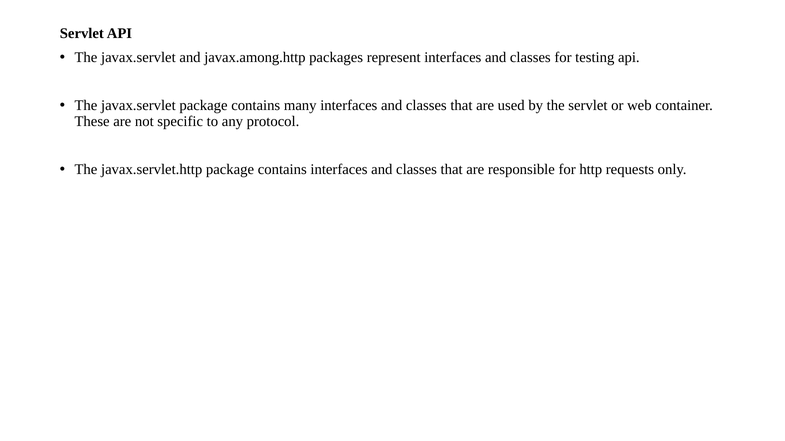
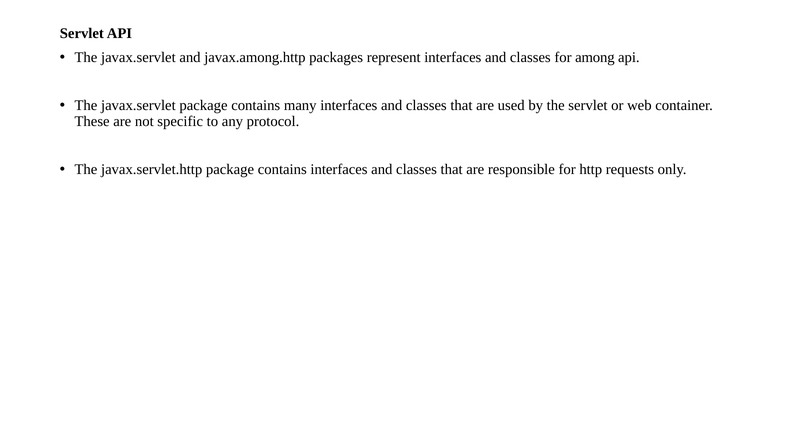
testing: testing -> among (595, 58)
